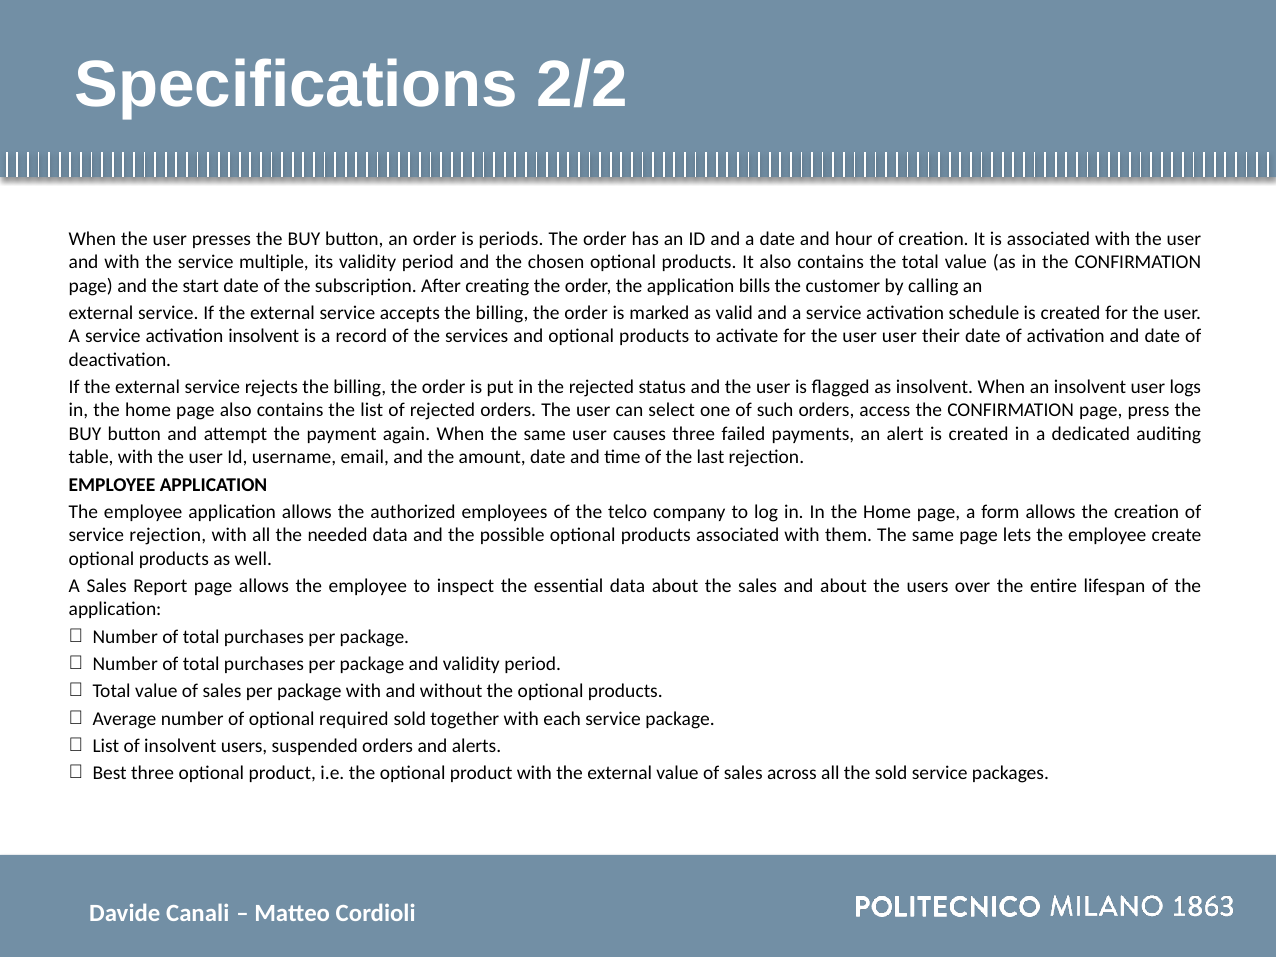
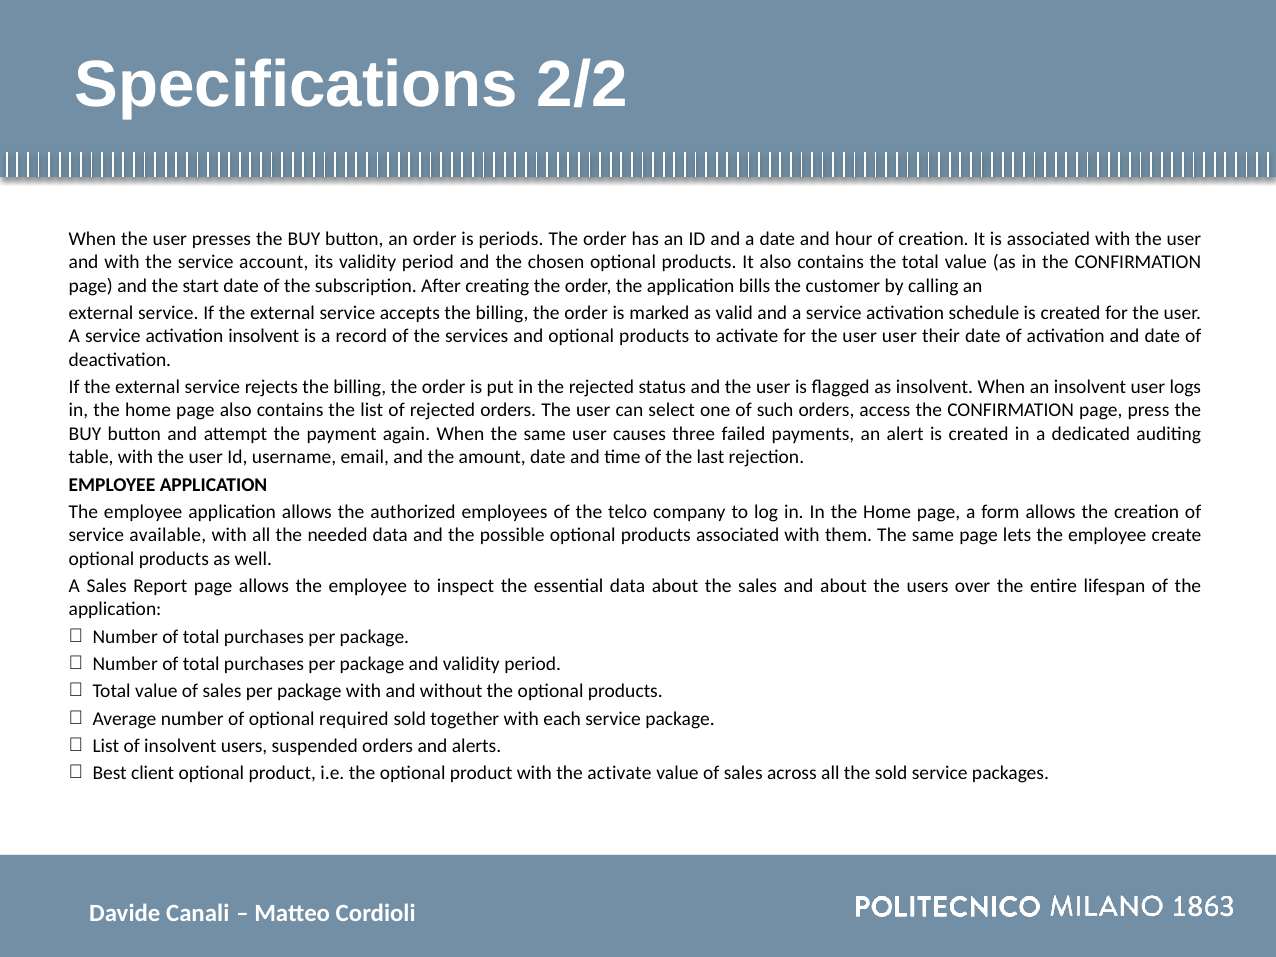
multiple: multiple -> account (274, 262)
service rejection: rejection -> available (168, 535)
Best three: three -> client (153, 774)
with the external: external -> activate (620, 774)
